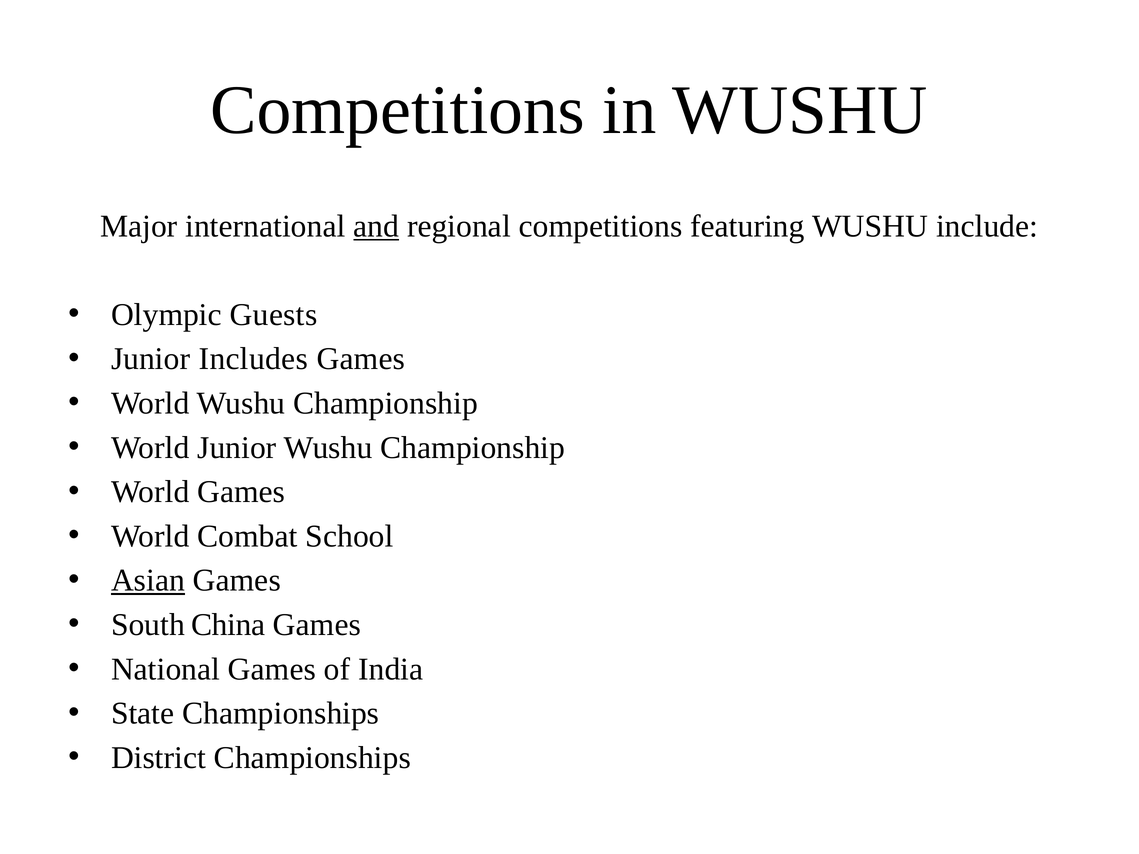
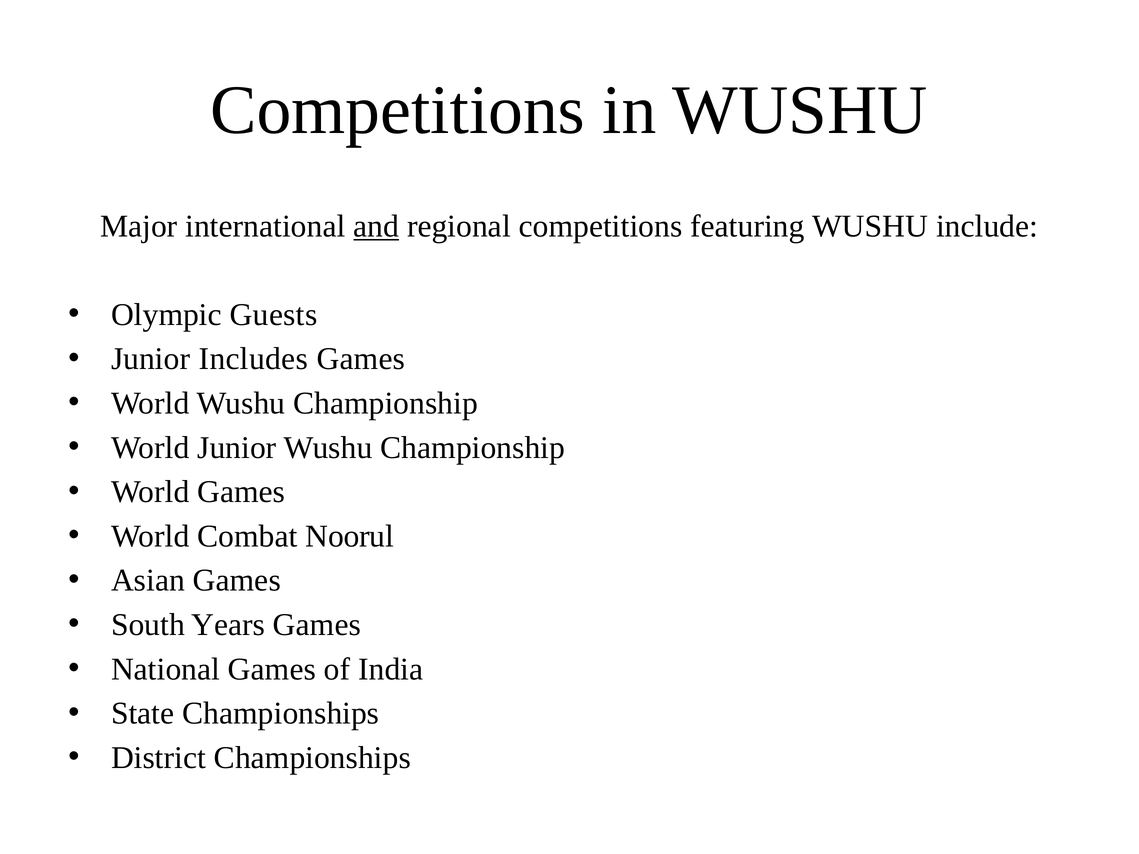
School: School -> Noorul (350, 536)
Asian underline: present -> none (148, 581)
China: China -> Years (228, 625)
